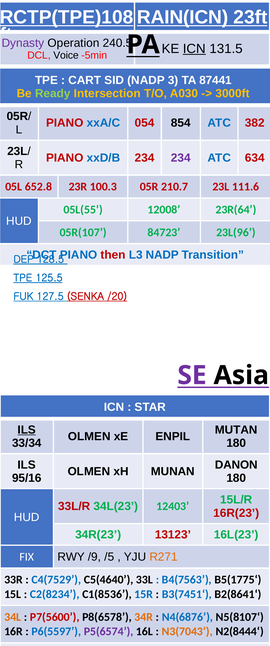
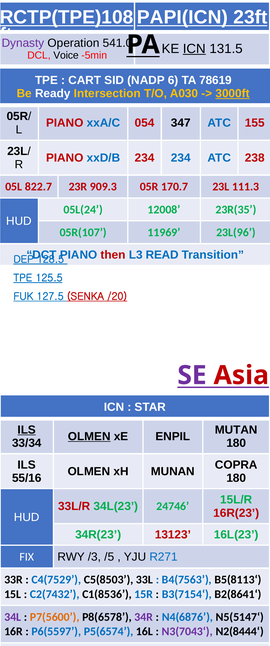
RAIN(ICN: RAIN(ICN -> PAPI(ICN (182, 17)
240.5: 240.5 -> 541.0 (117, 43)
3: 3 -> 6 (173, 80)
87441: 87441 -> 78619 (215, 80)
Ready colour: light green -> white (53, 93)
3000ft underline: none -> present (233, 93)
854: 854 -> 347 (181, 123)
382: 382 -> 155 (255, 123)
234 colour: purple -> blue (181, 158)
634: 634 -> 238 (255, 158)
652.8: 652.8 -> 822.7 (38, 187)
100.3: 100.3 -> 909.3 (103, 187)
210.7: 210.7 -> 170.7 (175, 187)
111.6: 111.6 -> 111.3 (246, 187)
05L(55: 05L(55 -> 05L(24 (83, 210)
23R(64: 23R(64 -> 23R(35 (236, 210)
84723: 84723 -> 11969 (164, 232)
L3 NADP: NADP -> READ (162, 255)
Asia colour: black -> red (241, 375)
OLMEN underline: none -> present (89, 436)
DANON: DANON -> COPRA (236, 465)
95/16: 95/16 -> 55/16 (27, 478)
12403: 12403 -> 24746 (173, 506)
/9: /9 -> /3 (94, 557)
R271 colour: orange -> blue (164, 557)
C5(4640: C5(4640 -> C5(8503 (109, 580)
B5(1775‘: B5(1775‘ -> B5(8113‘ (238, 580)
C2(8234: C2(8234 -> C2(7432 (55, 594)
B3(7451‘: B3(7451‘ -> B3(7154‘ (187, 594)
34L colour: orange -> purple (13, 617)
P7(5600 colour: red -> orange (55, 617)
34R colour: orange -> purple (144, 617)
N5(8107‘: N5(8107‘ -> N5(5147‘ (240, 617)
P5(6574 colour: purple -> blue (109, 632)
N3(7043‘ colour: orange -> purple (187, 632)
